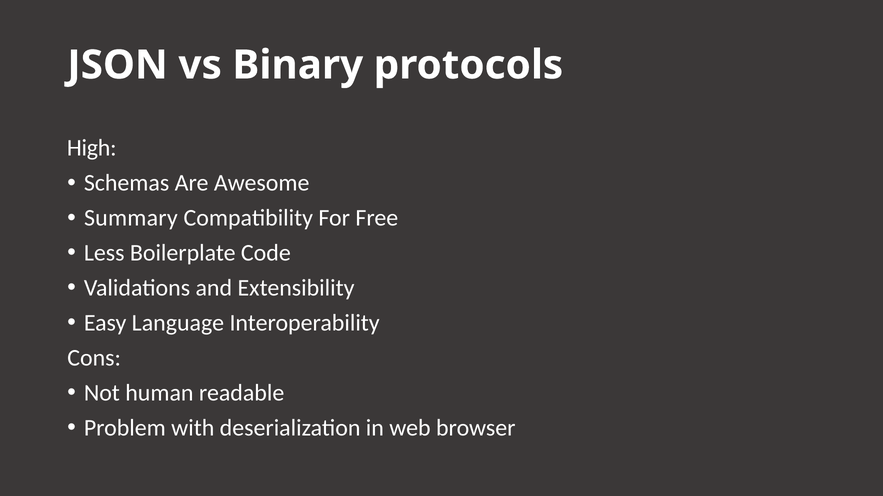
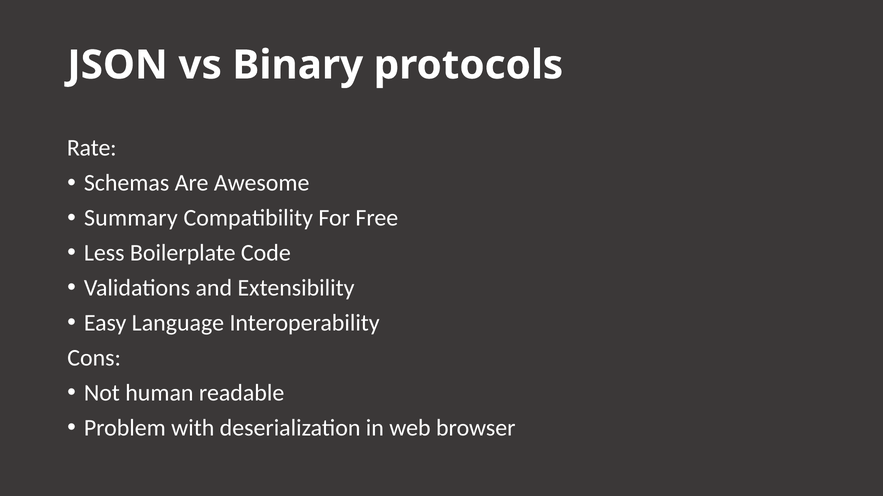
High: High -> Rate (92, 148)
